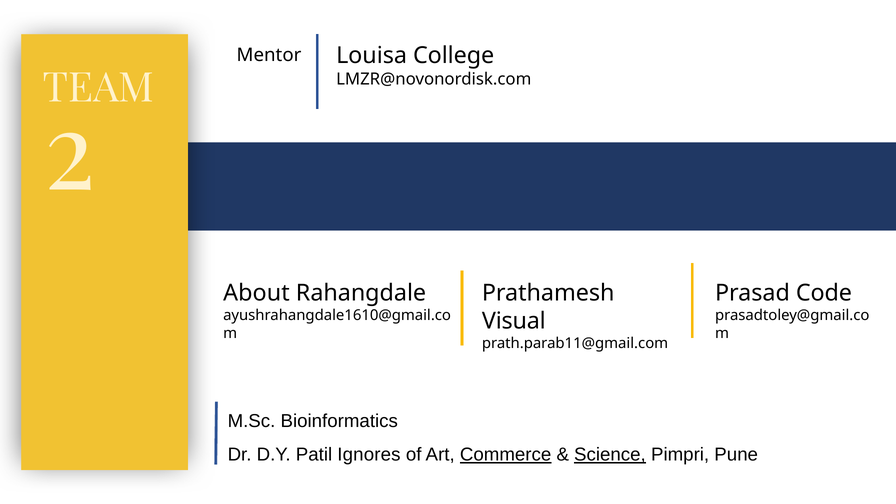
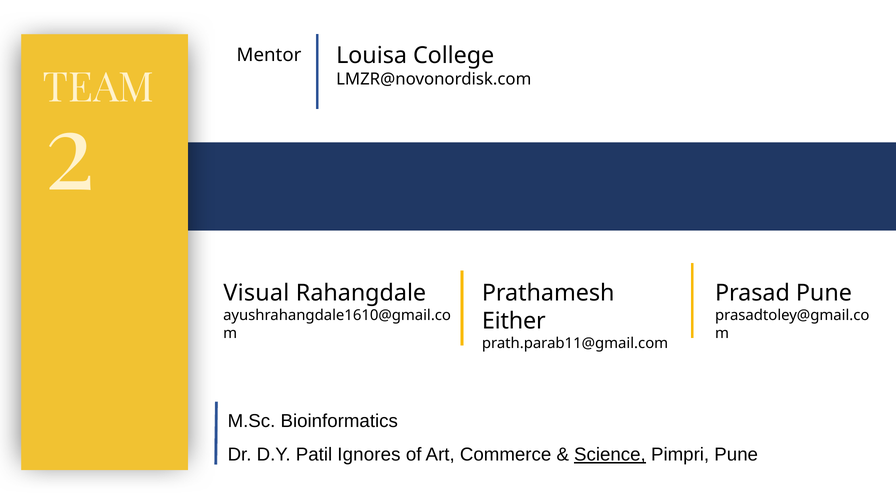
About: About -> Visual (256, 293)
Prasad Code: Code -> Pune (824, 293)
Visual: Visual -> Either (514, 321)
Commerce underline: present -> none (506, 455)
